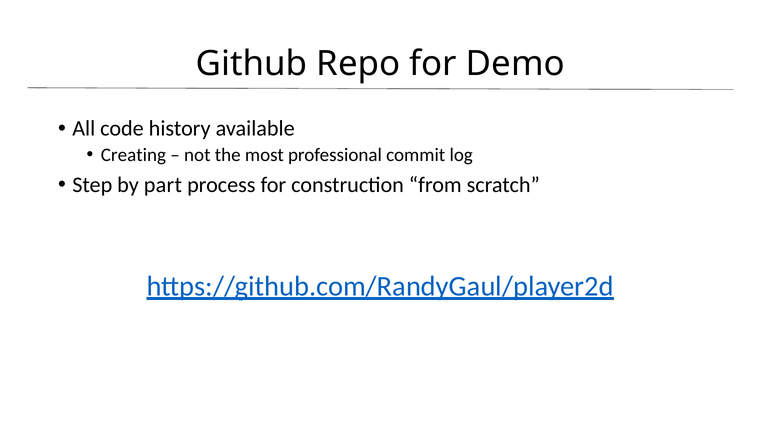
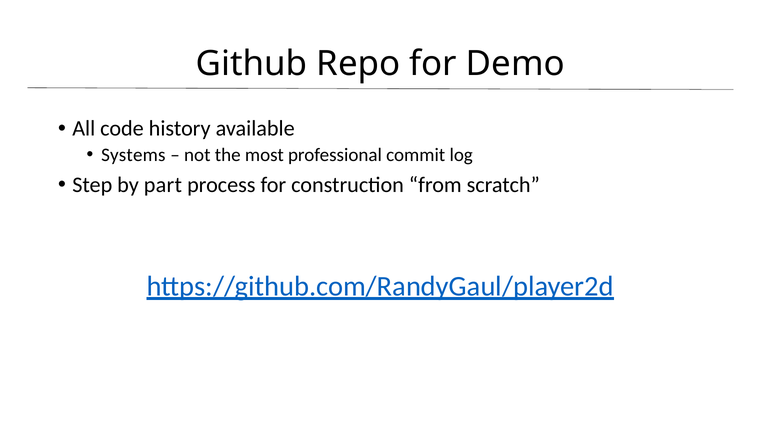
Creating: Creating -> Systems (133, 155)
